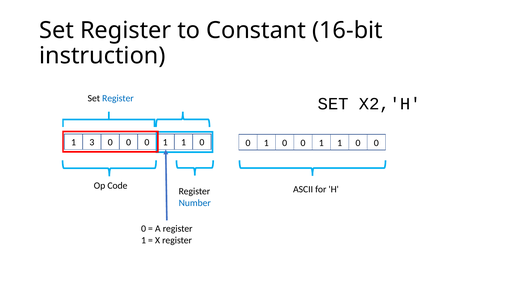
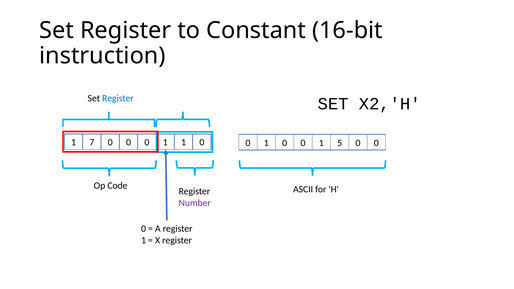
3: 3 -> 7 (92, 142)
1: 1 -> 5 (340, 143)
Number colour: blue -> purple (195, 203)
